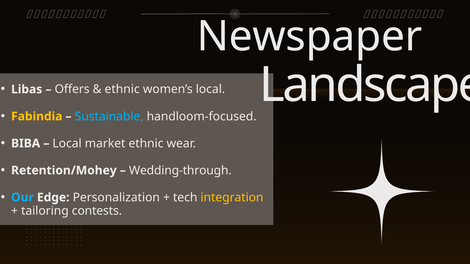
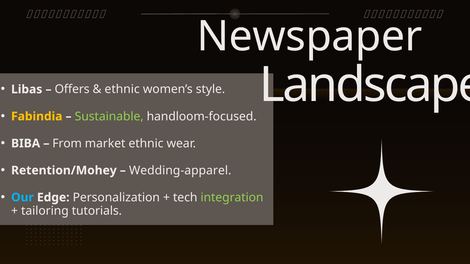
women’s local: local -> style (210, 89)
Sustainable colour: light blue -> light green (109, 117)
Local: Local -> From (67, 144)
Wedding-through: Wedding-through -> Wedding-apparel (180, 171)
integration colour: yellow -> light green (232, 198)
contests: contests -> tutorials (97, 211)
